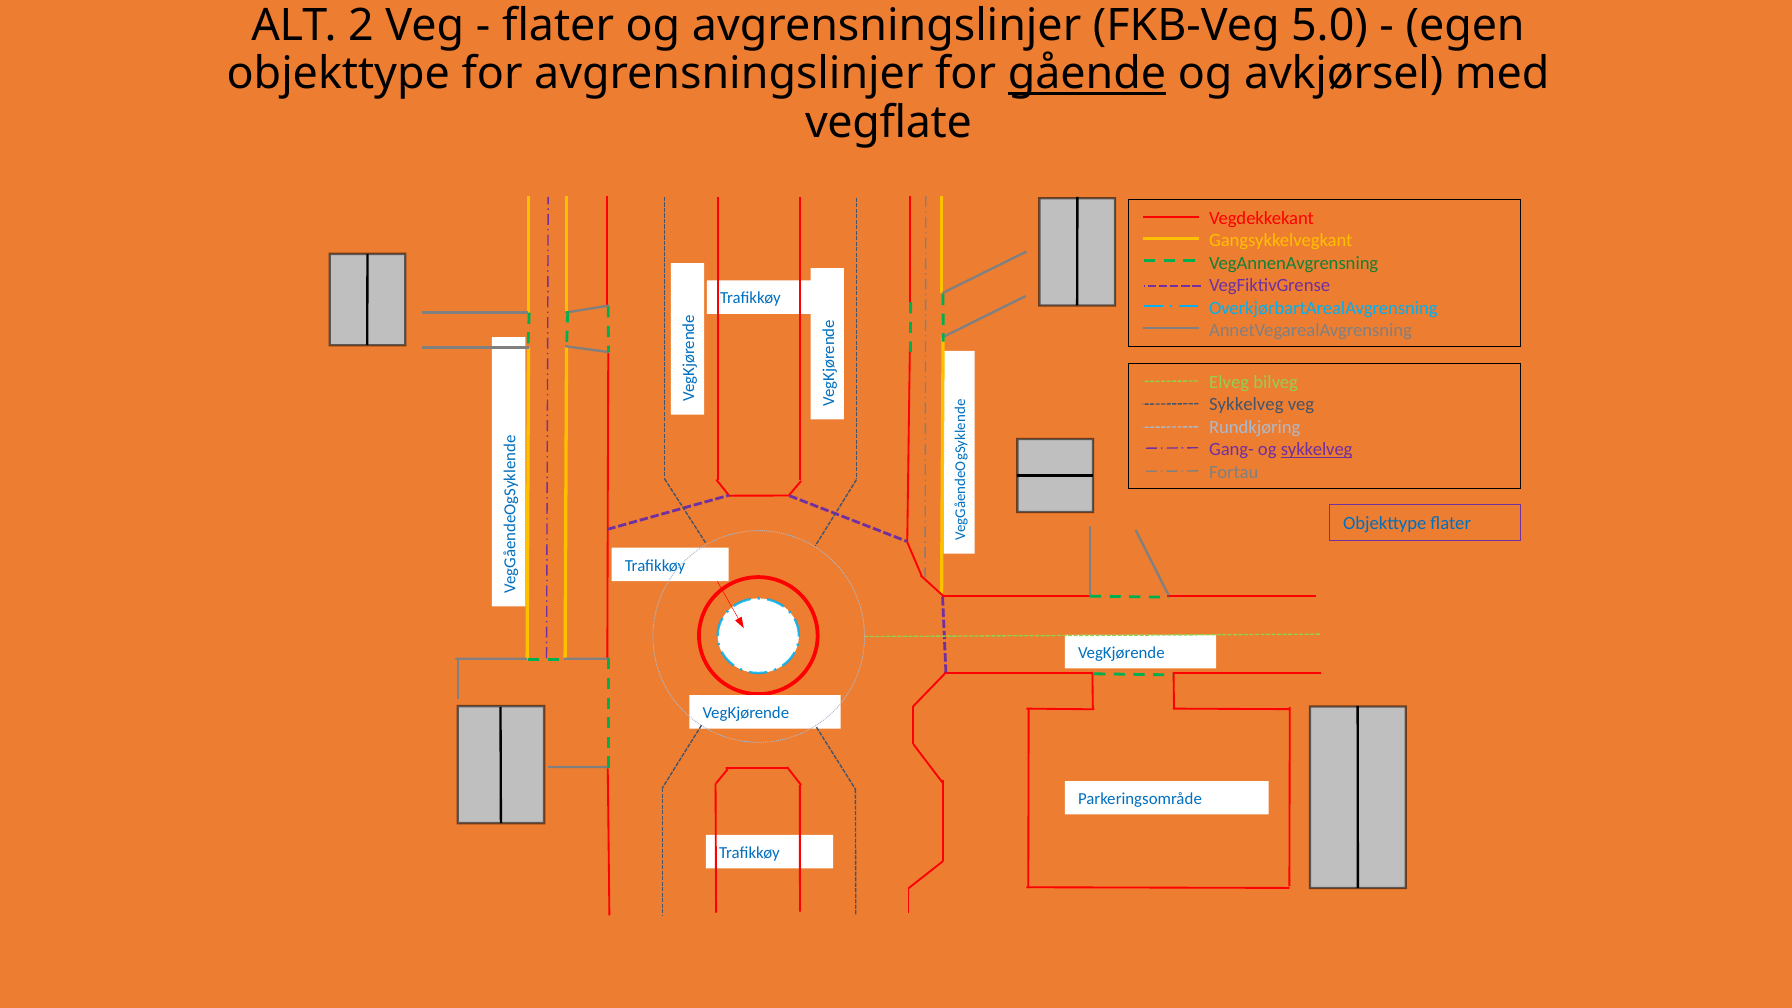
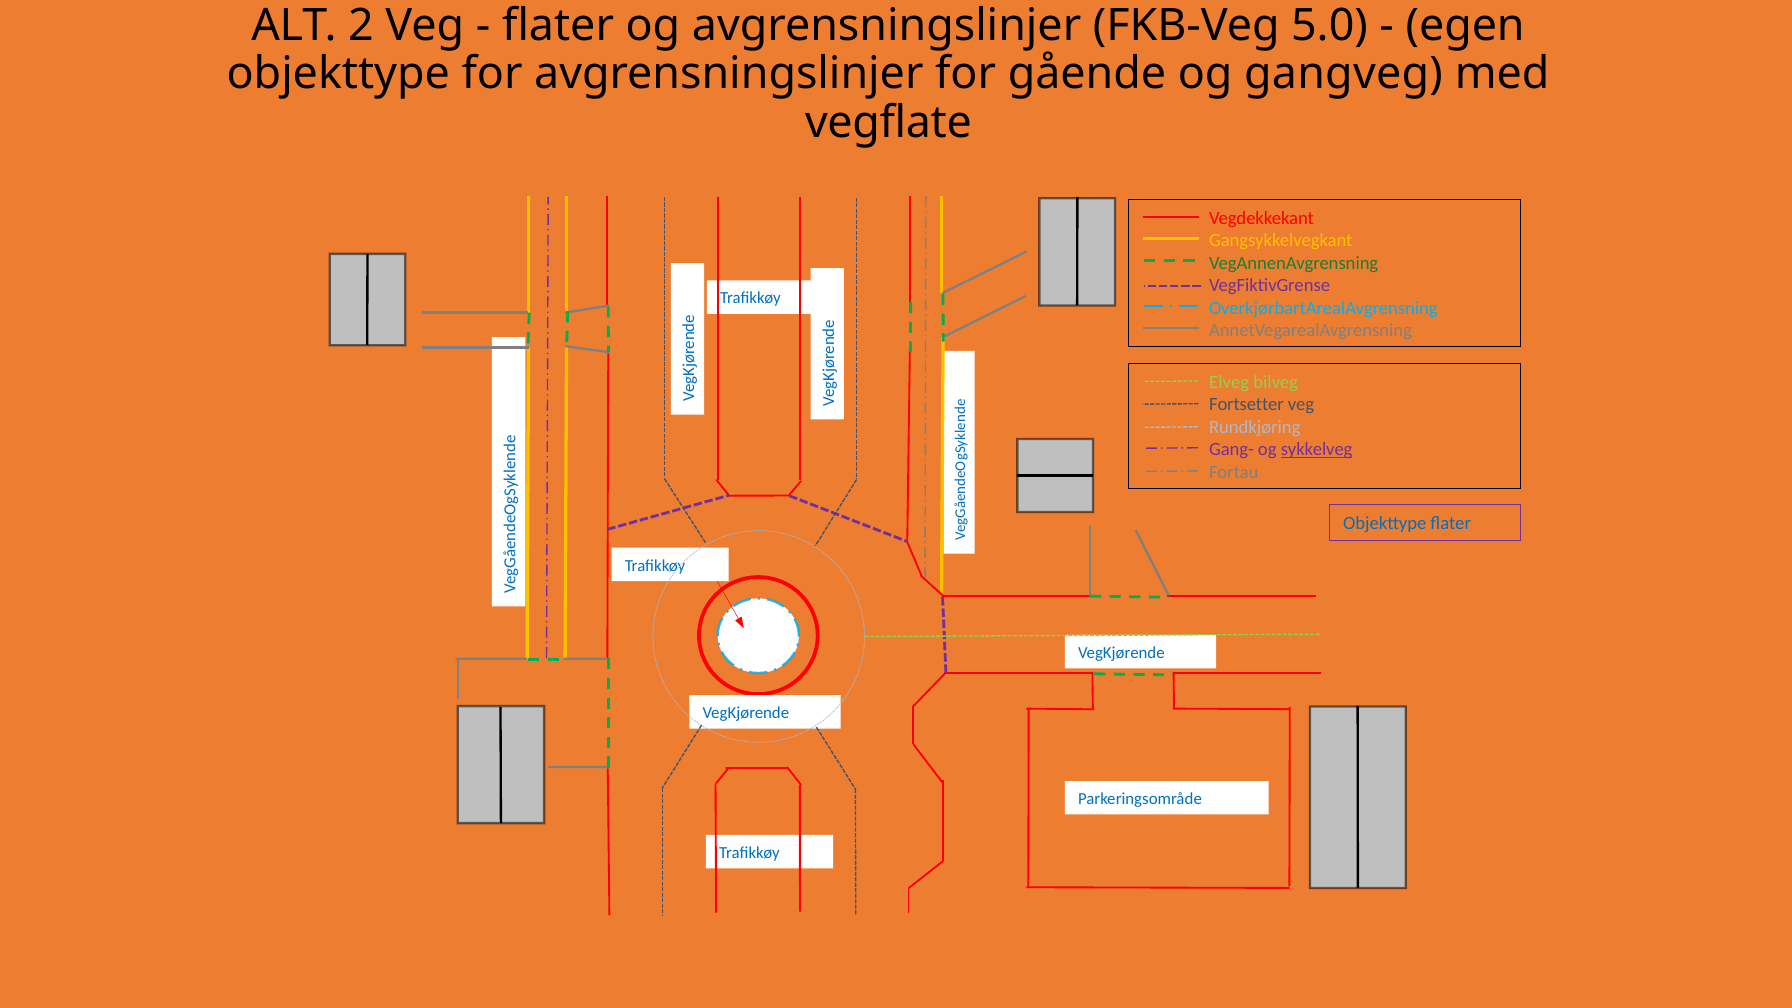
gående underline: present -> none (1087, 74)
avkjørsel: avkjørsel -> gangveg (1343, 74)
Sykkelveg: Sykkelveg -> Fortsetter (1246, 405)
